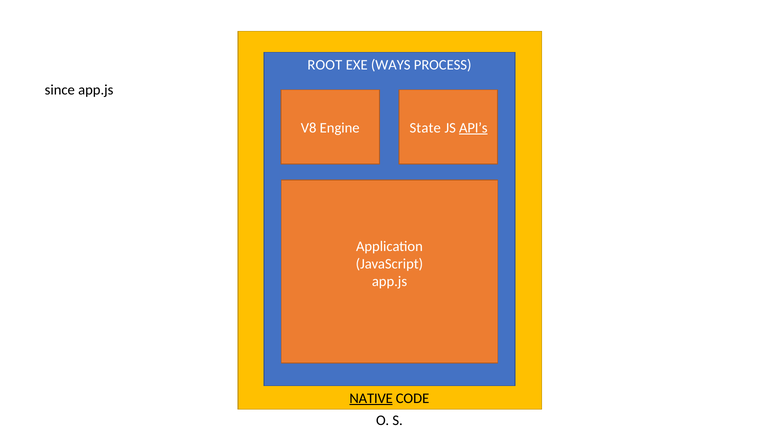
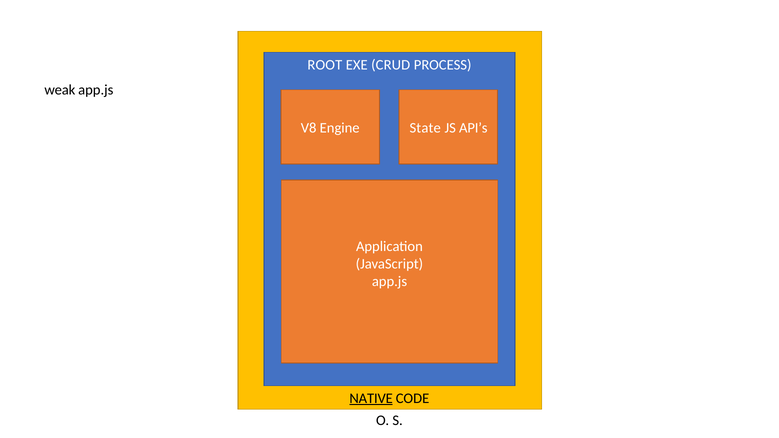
WAYS: WAYS -> CRUD (391, 65)
since: since -> weak (60, 90)
API’s underline: present -> none (473, 128)
